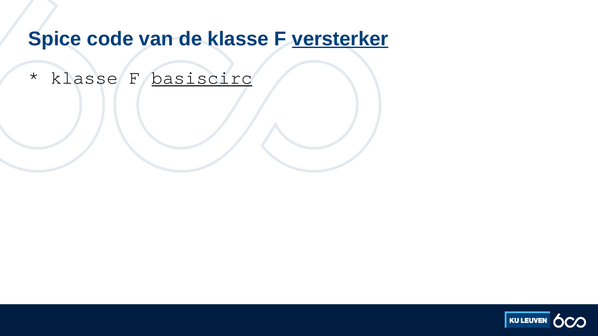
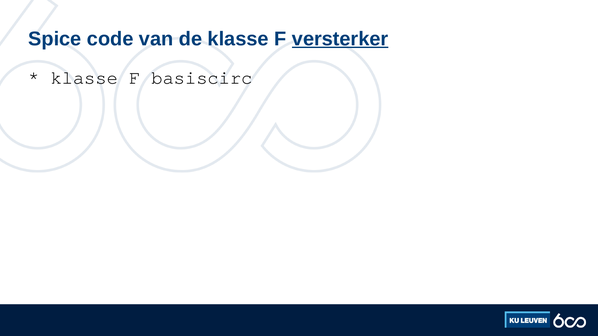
basiscirc underline: present -> none (202, 78)
